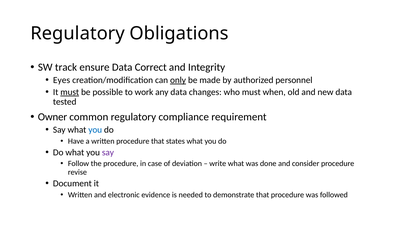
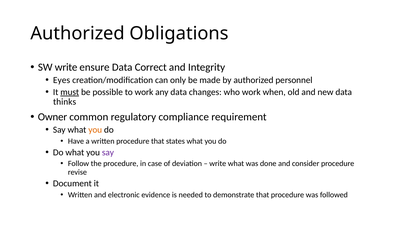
Regulatory: Regulatory -> Authorized (78, 34)
SW track: track -> write (66, 67)
only underline: present -> none (178, 80)
who must: must -> work (251, 92)
tested: tested -> thinks (65, 102)
you colour: blue -> orange (95, 130)
